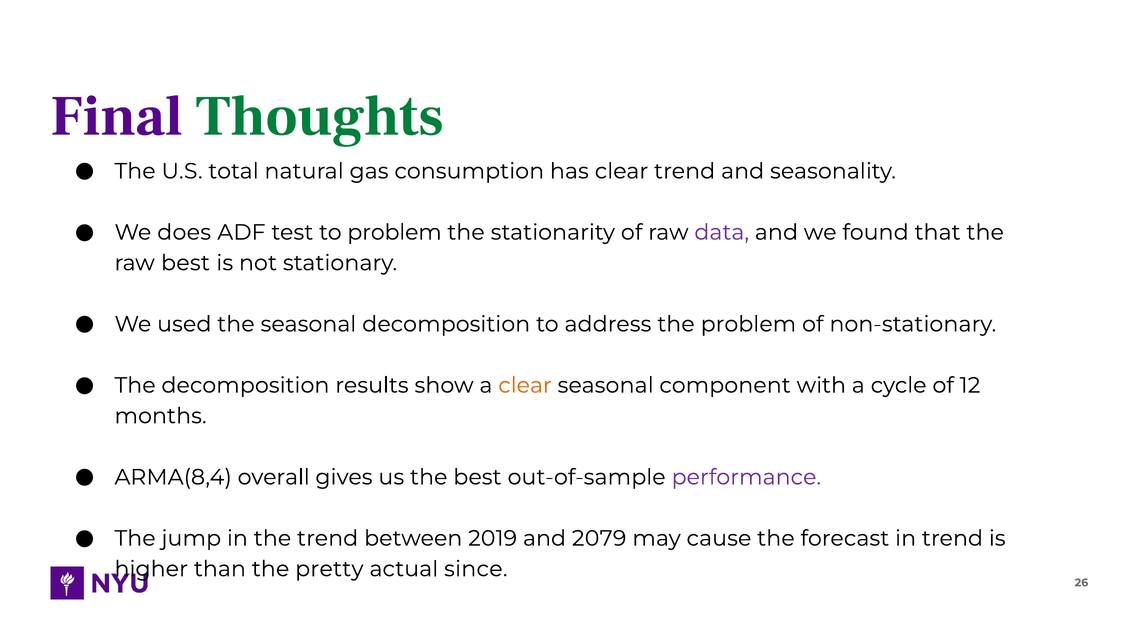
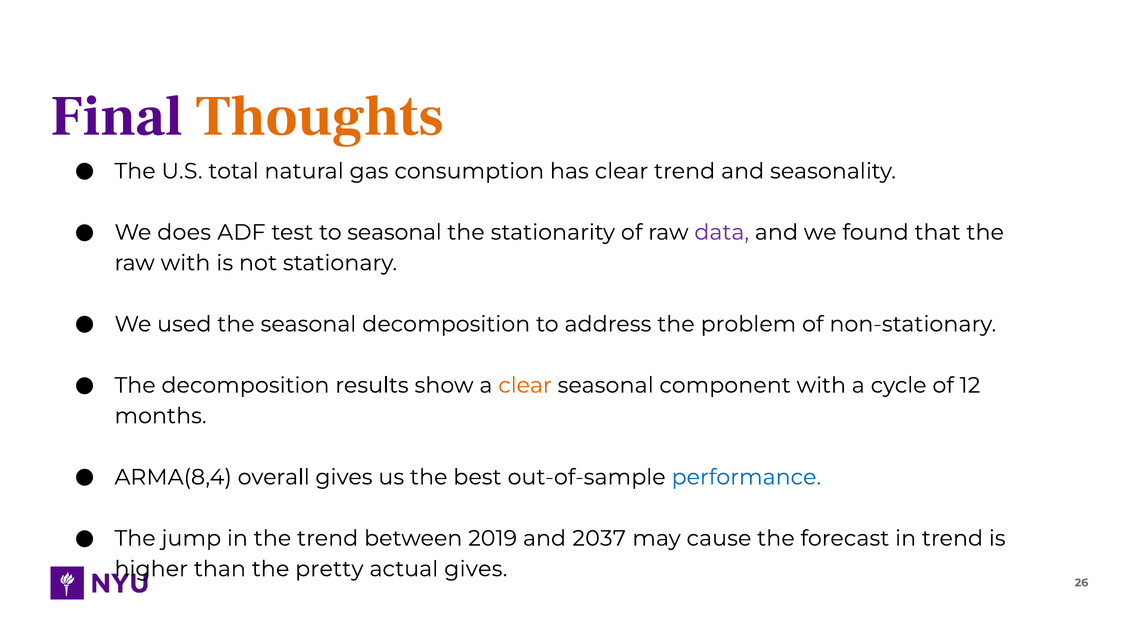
Thoughts colour: green -> orange (319, 116)
to problem: problem -> seasonal (395, 232)
raw best: best -> with (186, 263)
performance colour: purple -> blue (746, 477)
2079: 2079 -> 2037 (599, 538)
actual since: since -> gives (476, 569)
